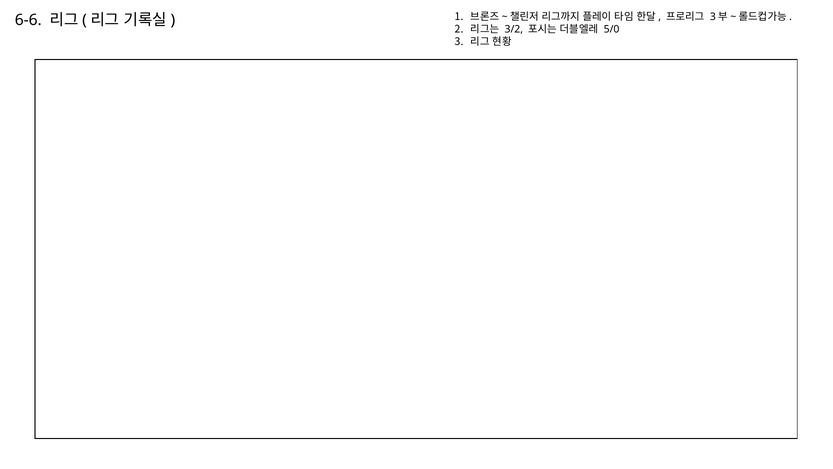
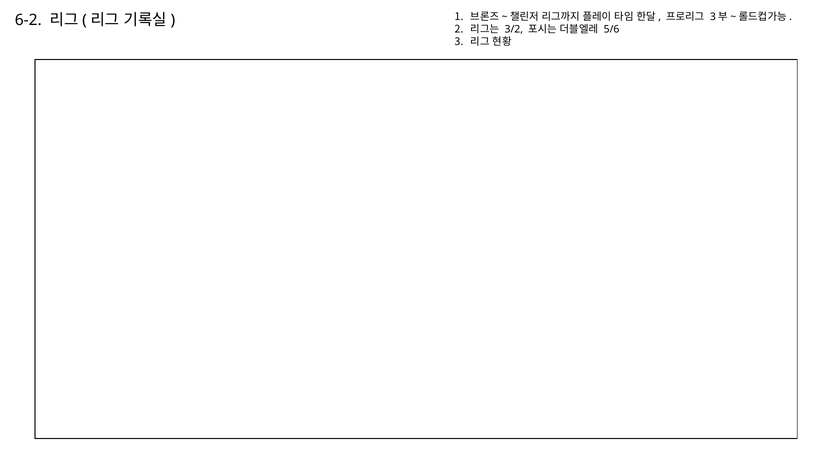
6-6: 6-6 -> 6-2 (28, 20)
5/0: 5/0 -> 5/6 (612, 29)
